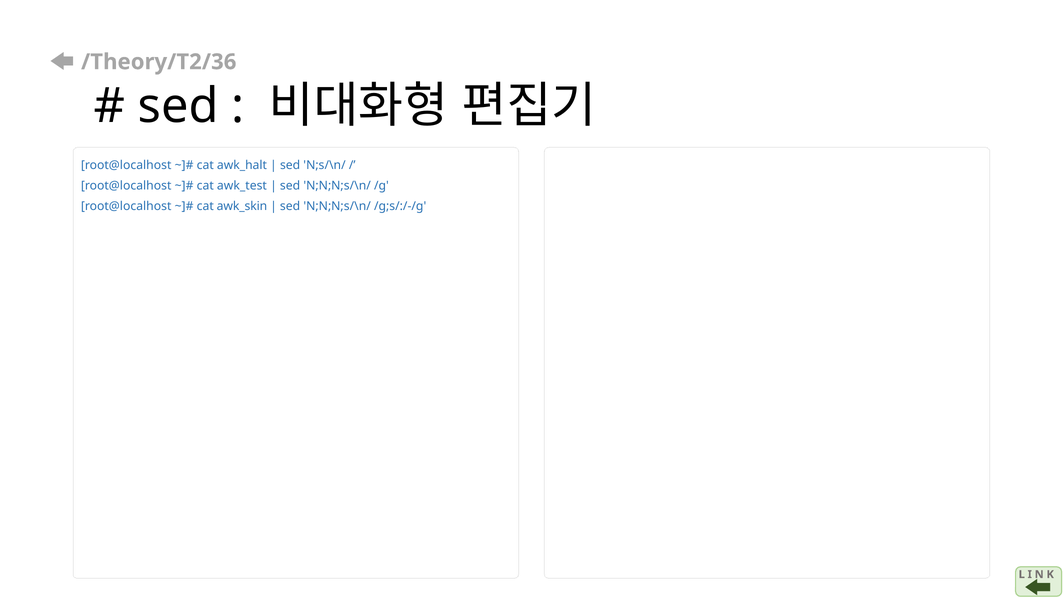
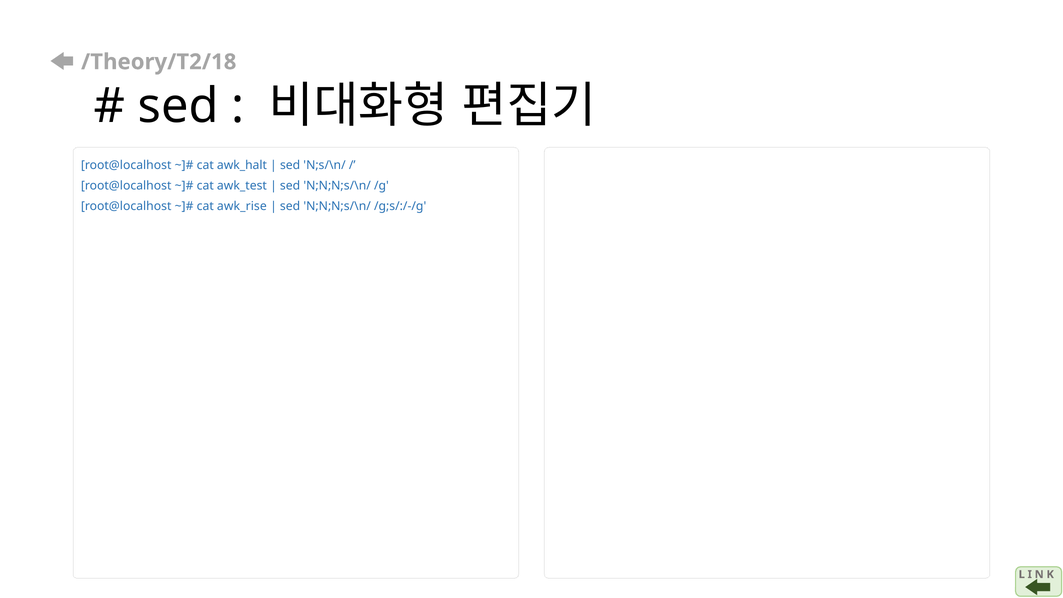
/Theory/T2/36: /Theory/T2/36 -> /Theory/T2/18 (159, 62)
awk_skin: awk_skin -> awk_rise (242, 206)
